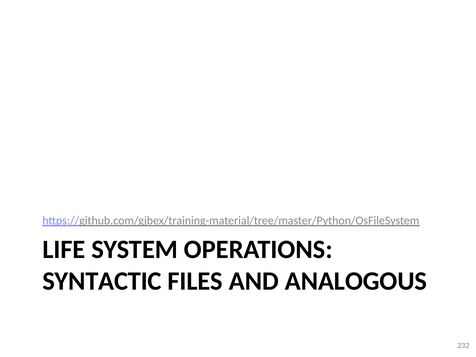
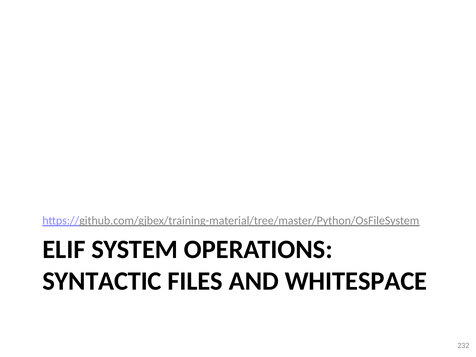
LIFE: LIFE -> ELIF (64, 249)
ANALOGOUS: ANALOGOUS -> WHITESPACE (356, 281)
